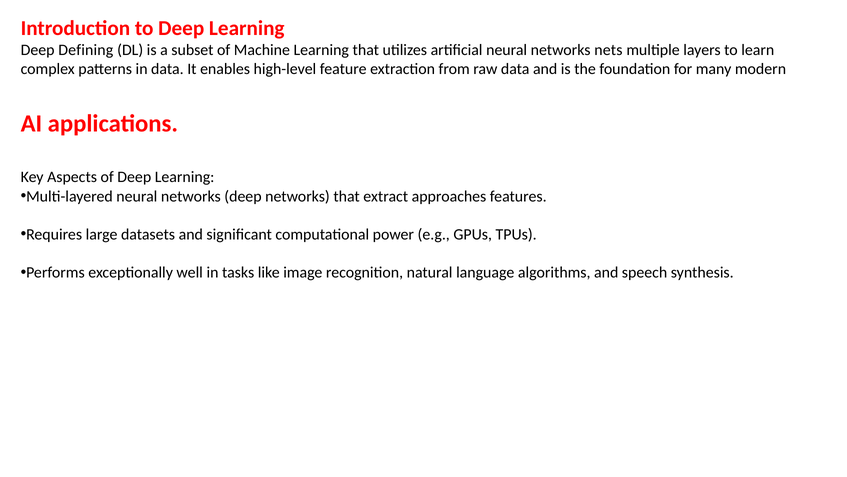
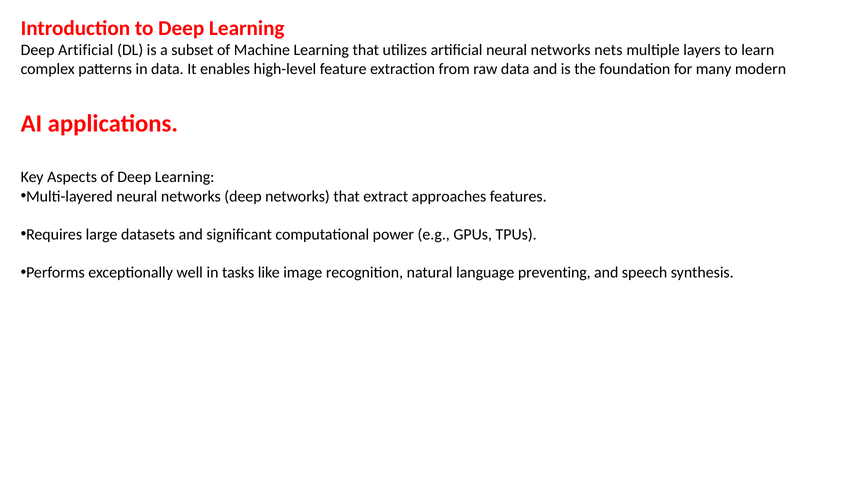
Deep Defining: Defining -> Artificial (86, 50)
algorithms: algorithms -> preventing (554, 272)
